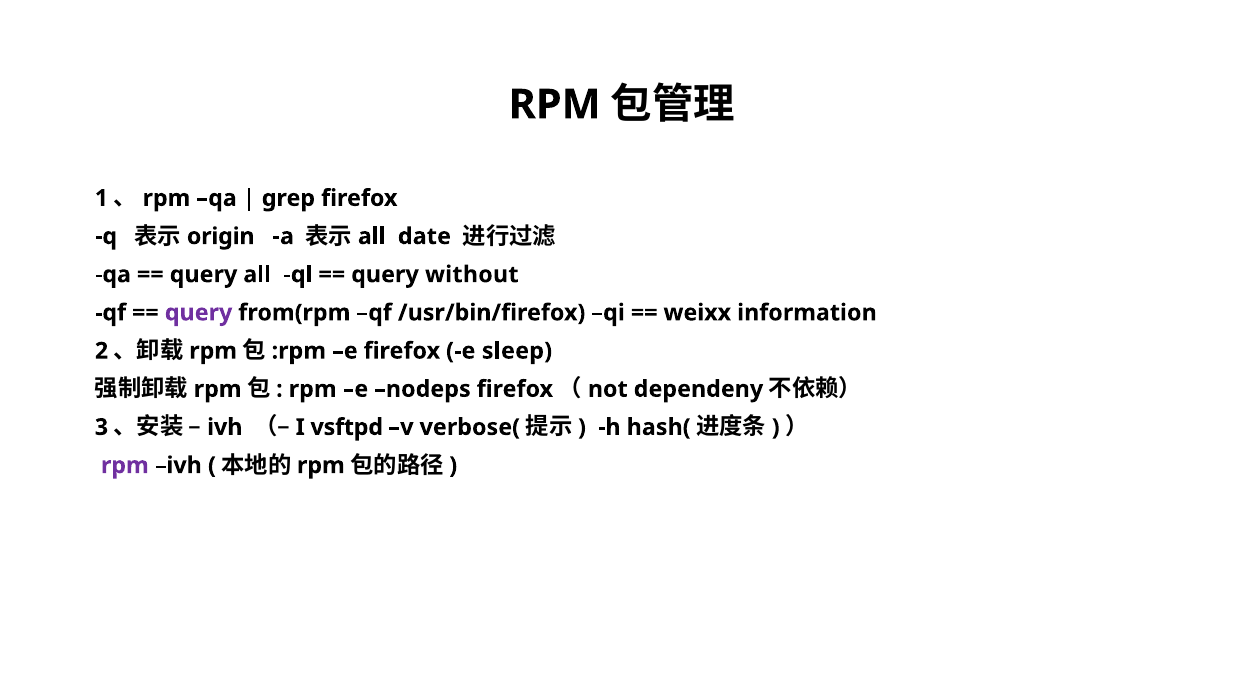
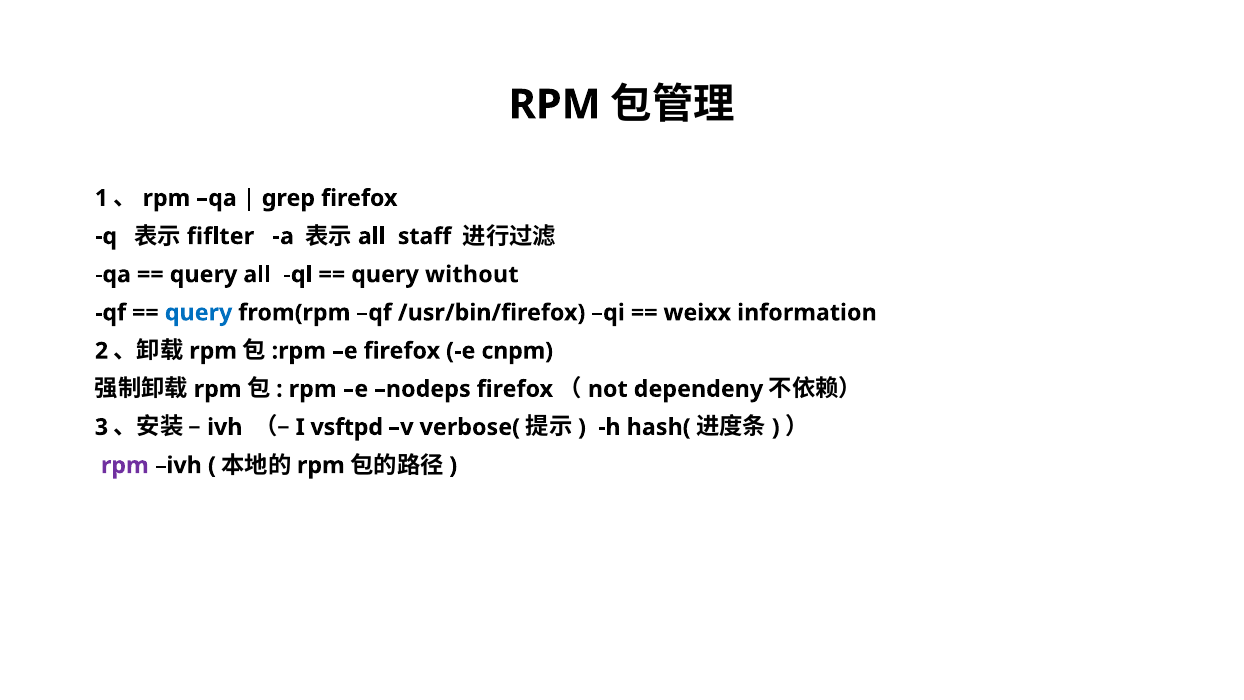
origin: origin -> fiflter (221, 236)
date: date -> staff (425, 236)
query colour: purple -> blue (199, 313)
sleep: sleep -> cnpm (517, 351)
